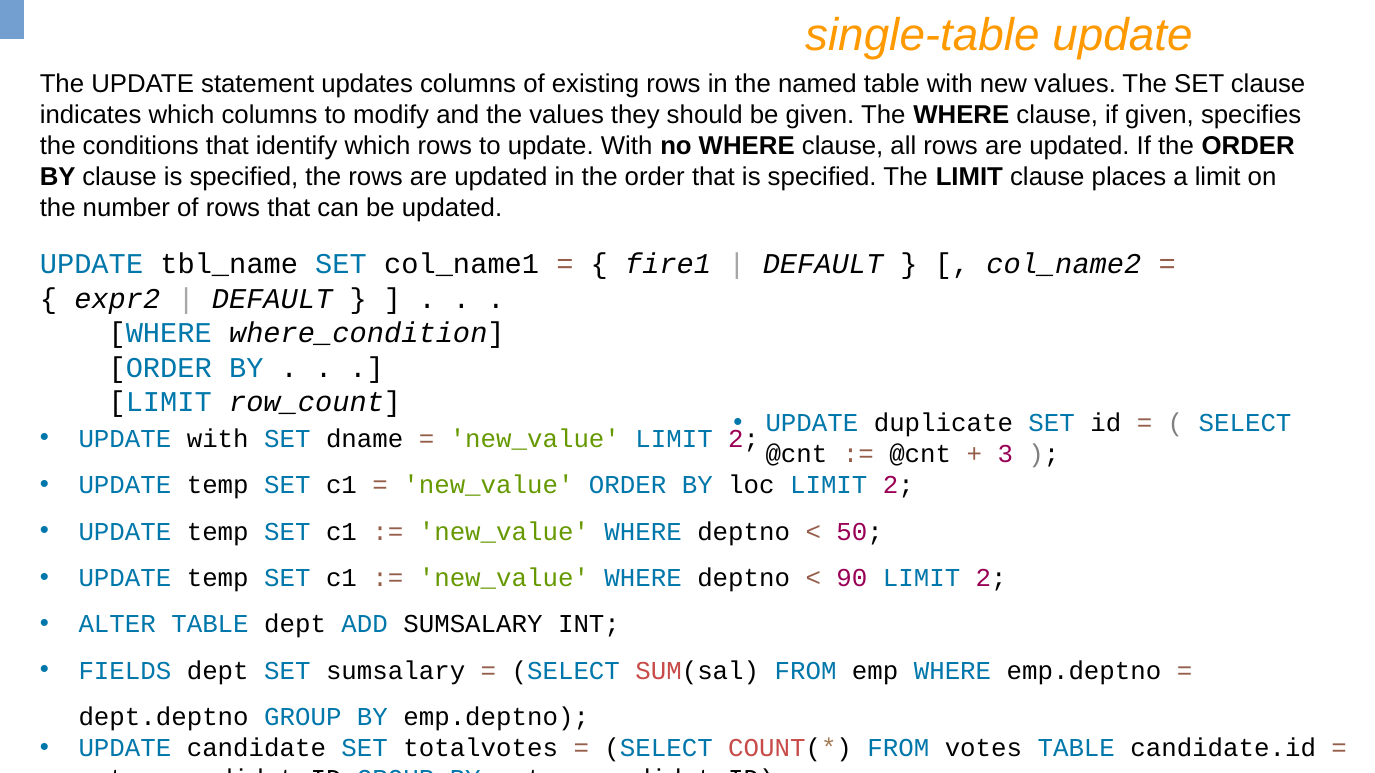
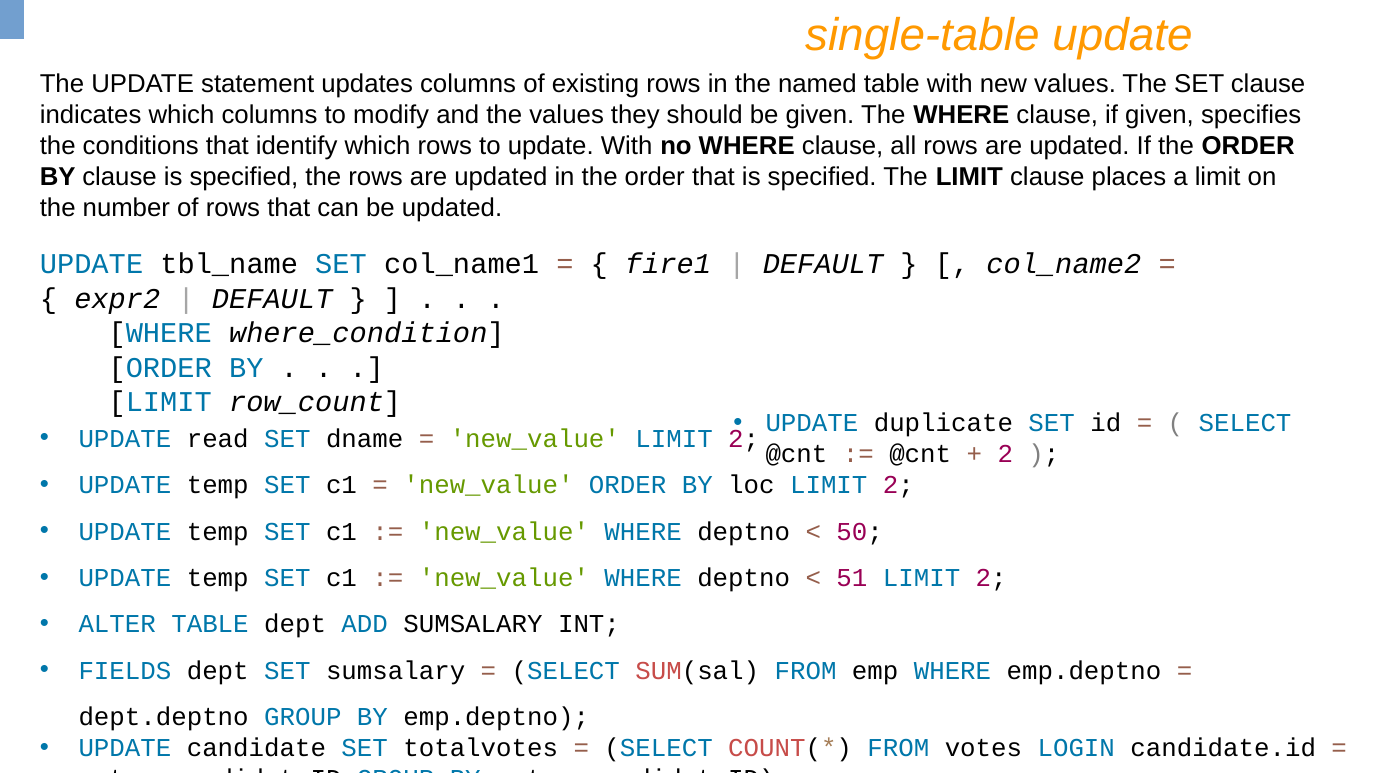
with: with -> read (218, 439)
3: 3 -> 2 (1005, 455)
90: 90 -> 51 (852, 578)
votes TABLE: TABLE -> LOGIN (1076, 748)
